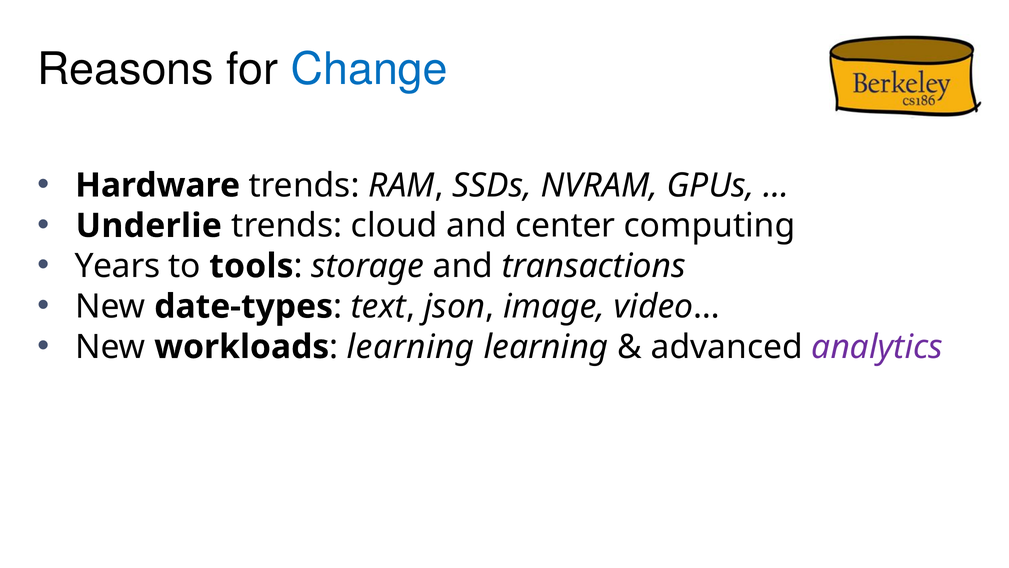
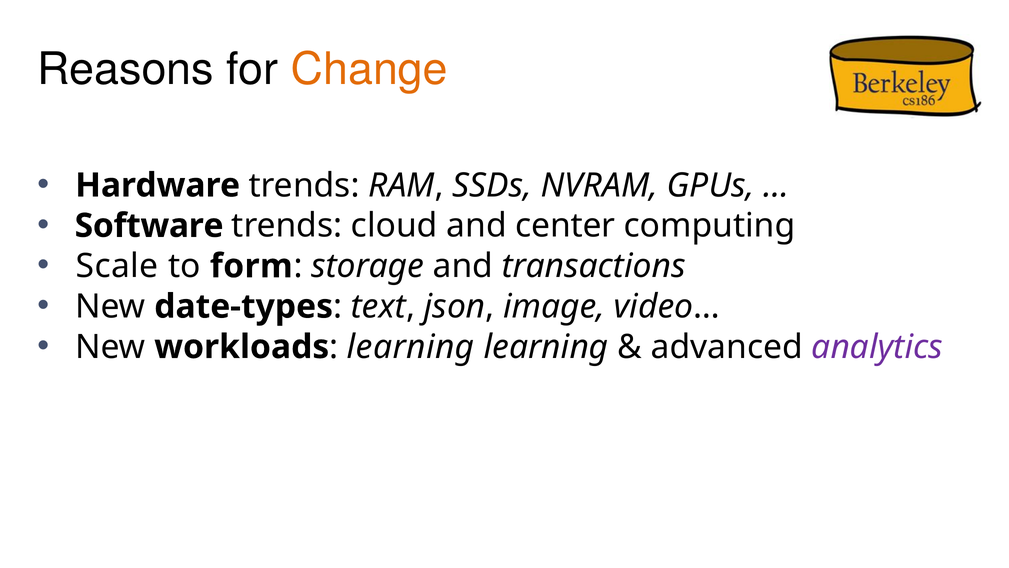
Change colour: blue -> orange (369, 69)
Underlie: Underlie -> Software (149, 226)
Years: Years -> Scale (117, 266)
tools: tools -> form (251, 266)
